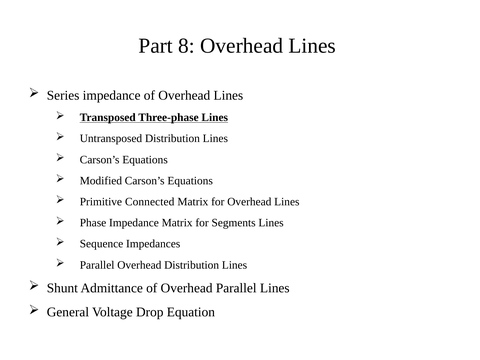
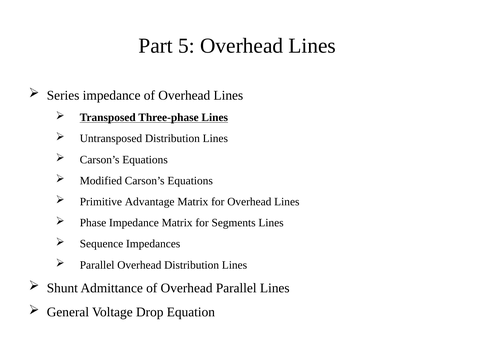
8: 8 -> 5 (187, 46)
Connected: Connected -> Advantage (150, 202)
